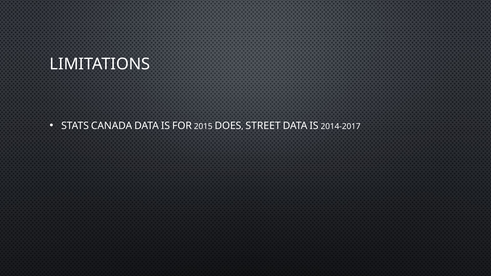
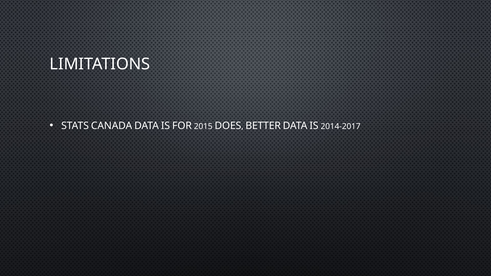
STREET: STREET -> BETTER (263, 126)
